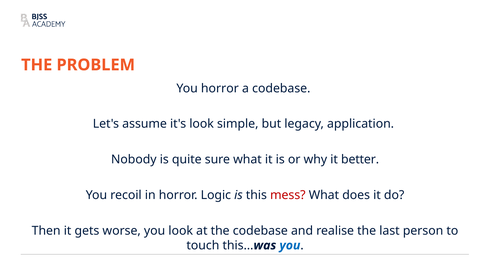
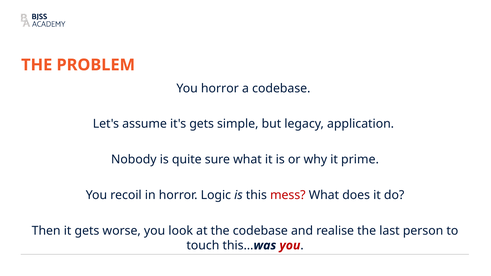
it's look: look -> gets (202, 124)
better: better -> prime (360, 160)
you colour: blue -> red (290, 246)
